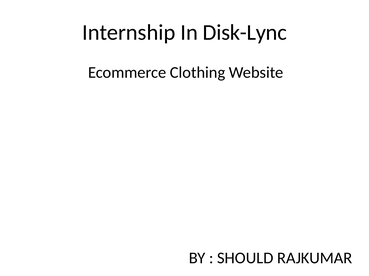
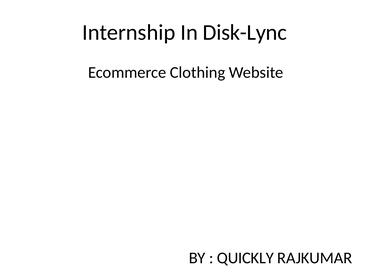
SHOULD: SHOULD -> QUICKLY (245, 259)
